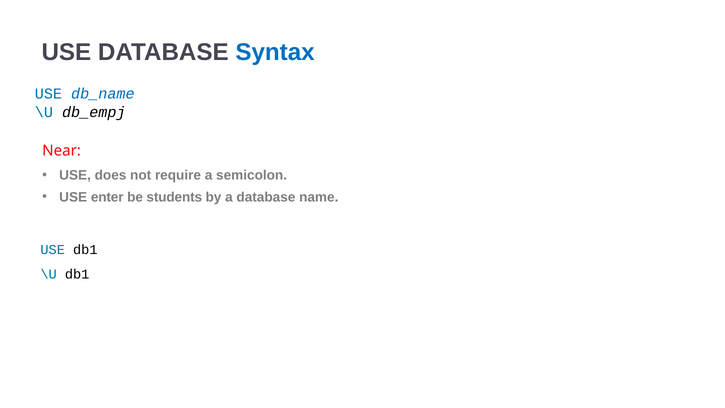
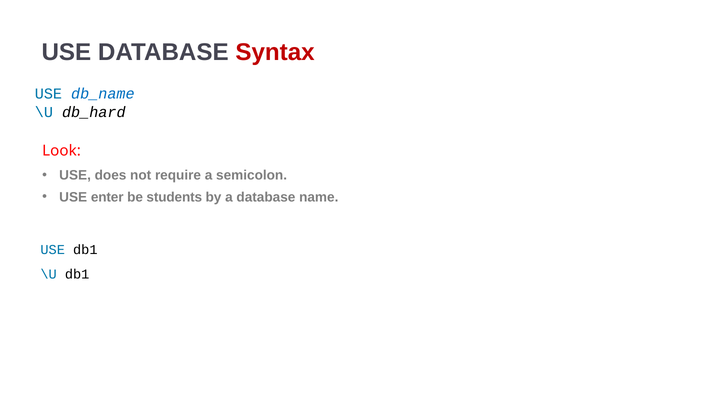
Syntax colour: blue -> red (275, 52)
db_empj: db_empj -> db_hard (94, 112)
Near: Near -> Look (62, 151)
